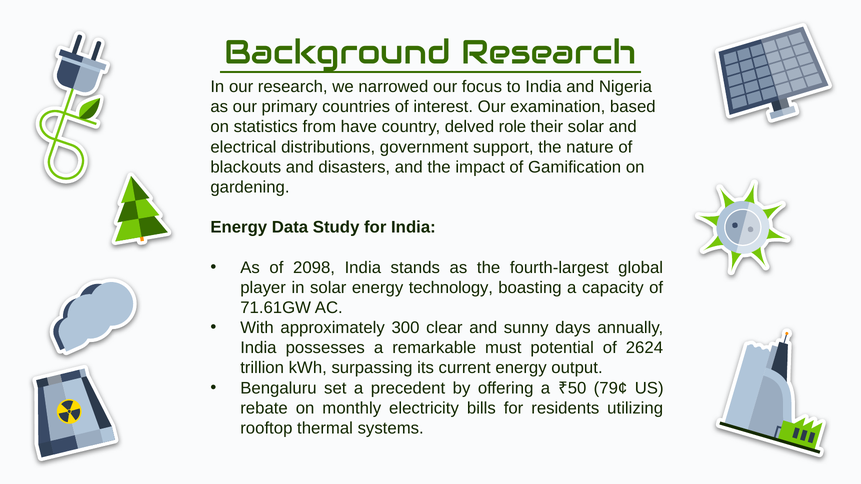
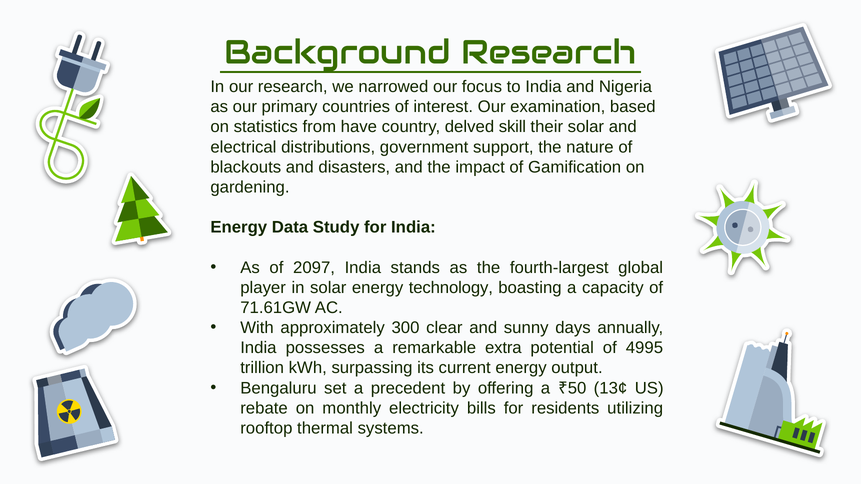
role: role -> skill (512, 127)
2098: 2098 -> 2097 (314, 268)
must: must -> extra (503, 348)
2624: 2624 -> 4995 (644, 348)
79¢: 79¢ -> 13¢ (611, 388)
